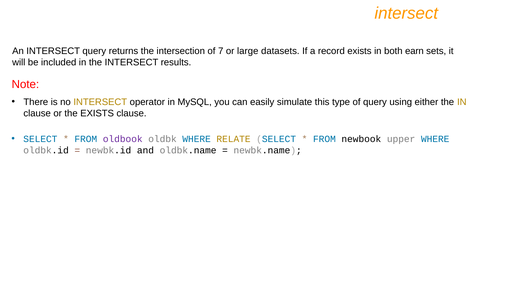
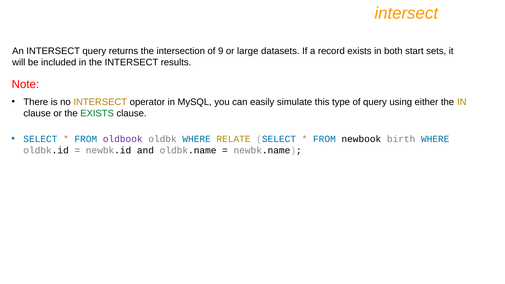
7: 7 -> 9 (221, 51)
earn: earn -> start (414, 51)
EXISTS colour: black -> green (97, 113)
upper: upper -> birth (401, 139)
